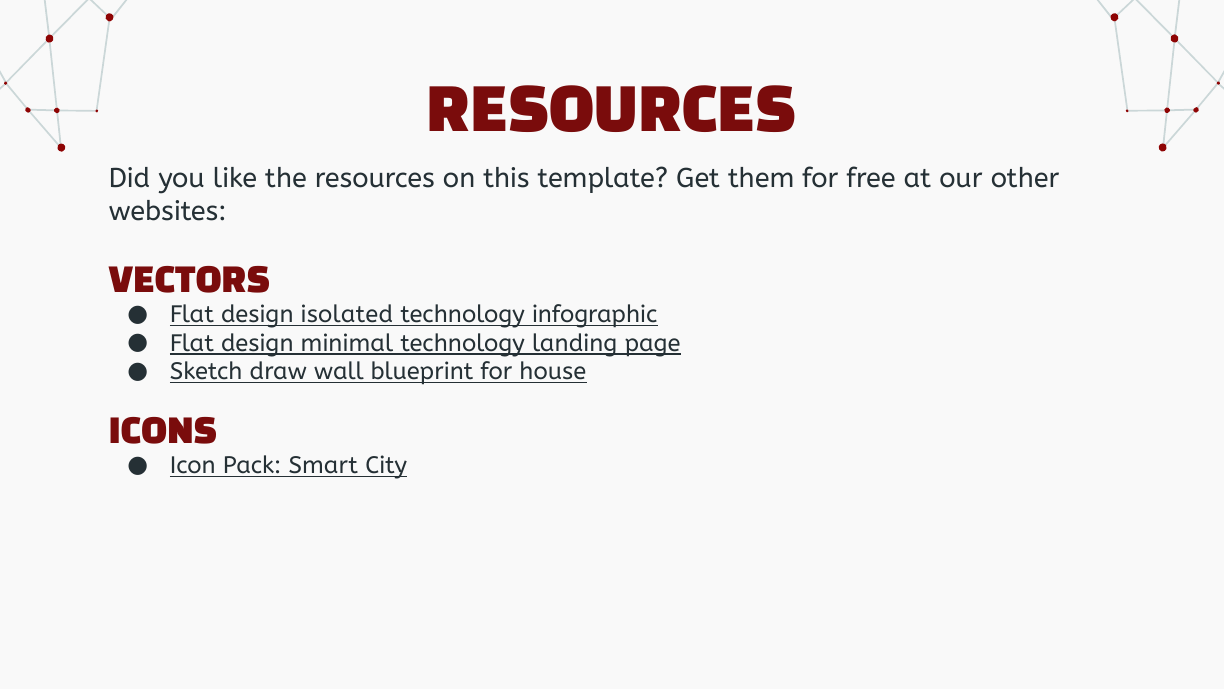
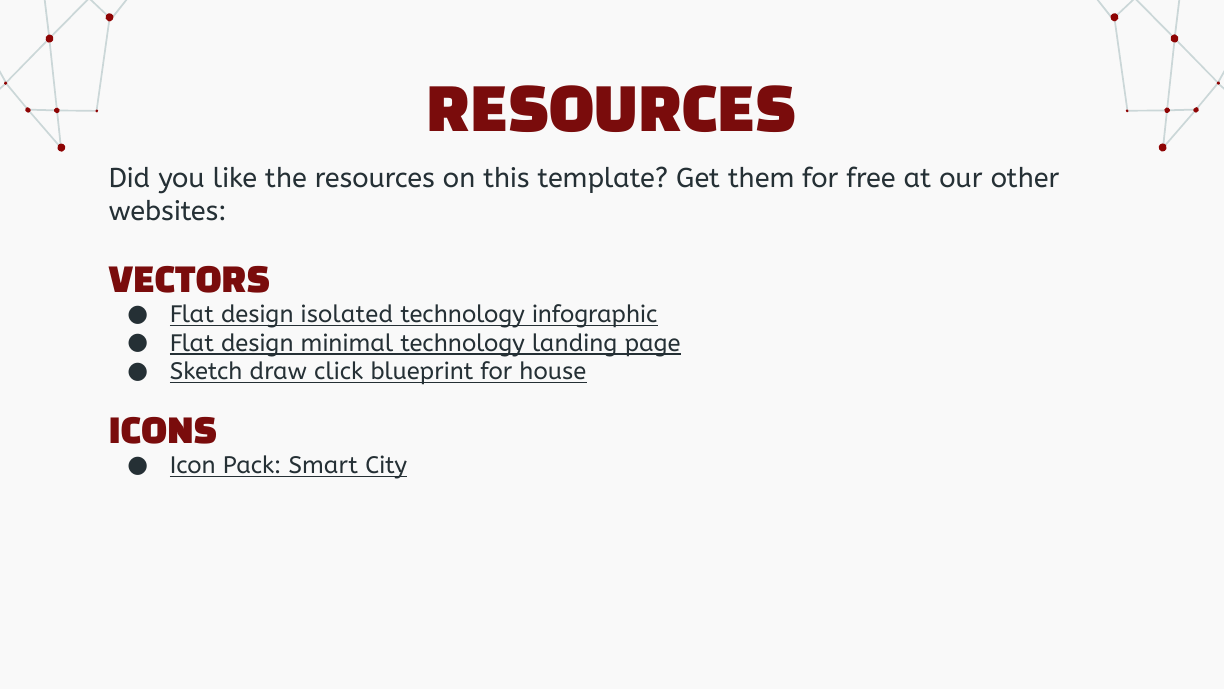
wall: wall -> click (339, 372)
